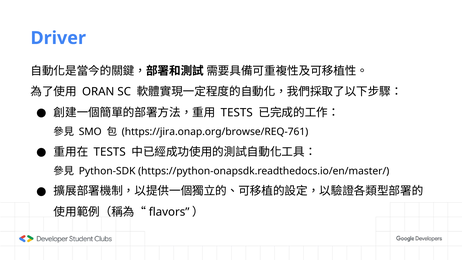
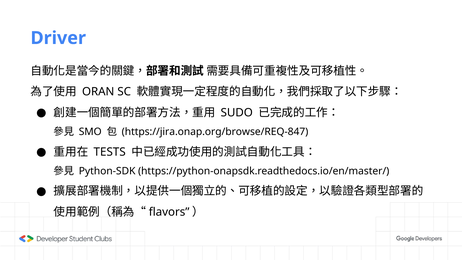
TESTS: TESTS -> SUDO (237, 113)
https://jira.onap.org/browse/REQ-761: https://jira.onap.org/browse/REQ-761 -> https://jira.onap.org/browse/REQ-847 (215, 132)
